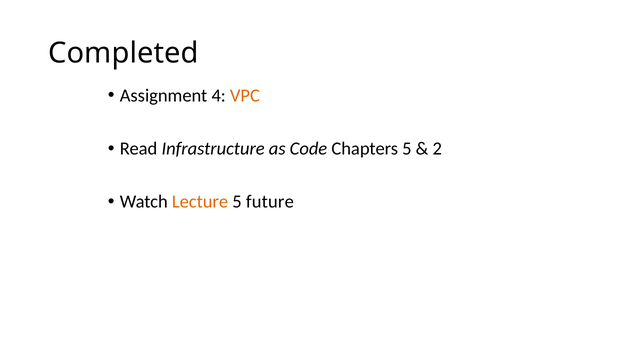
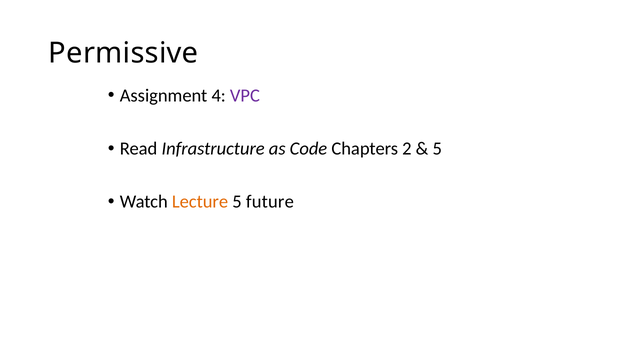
Completed: Completed -> Permissive (123, 53)
VPC colour: orange -> purple (245, 96)
Chapters 5: 5 -> 2 (407, 149)
2: 2 -> 5 (437, 149)
